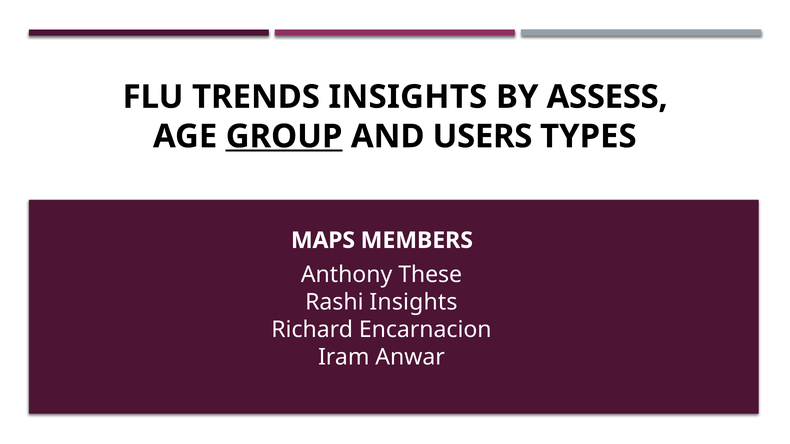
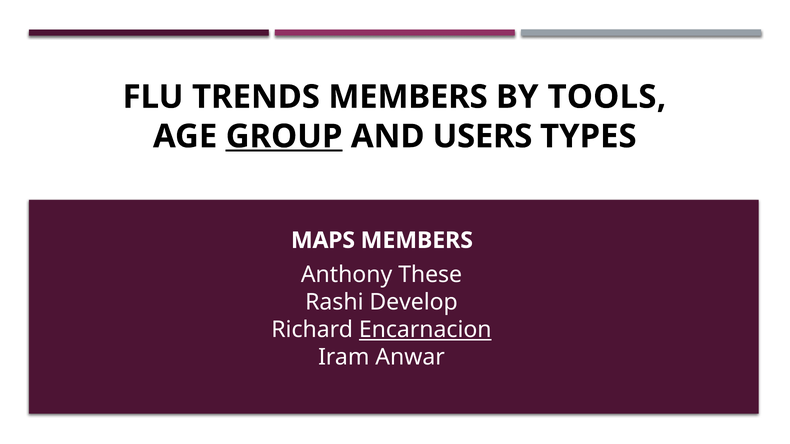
TRENDS INSIGHTS: INSIGHTS -> MEMBERS (408, 97)
ASSESS: ASSESS -> TOOLS (607, 97)
Rashi Insights: Insights -> Develop (414, 302)
Encarnacion underline: none -> present (425, 330)
